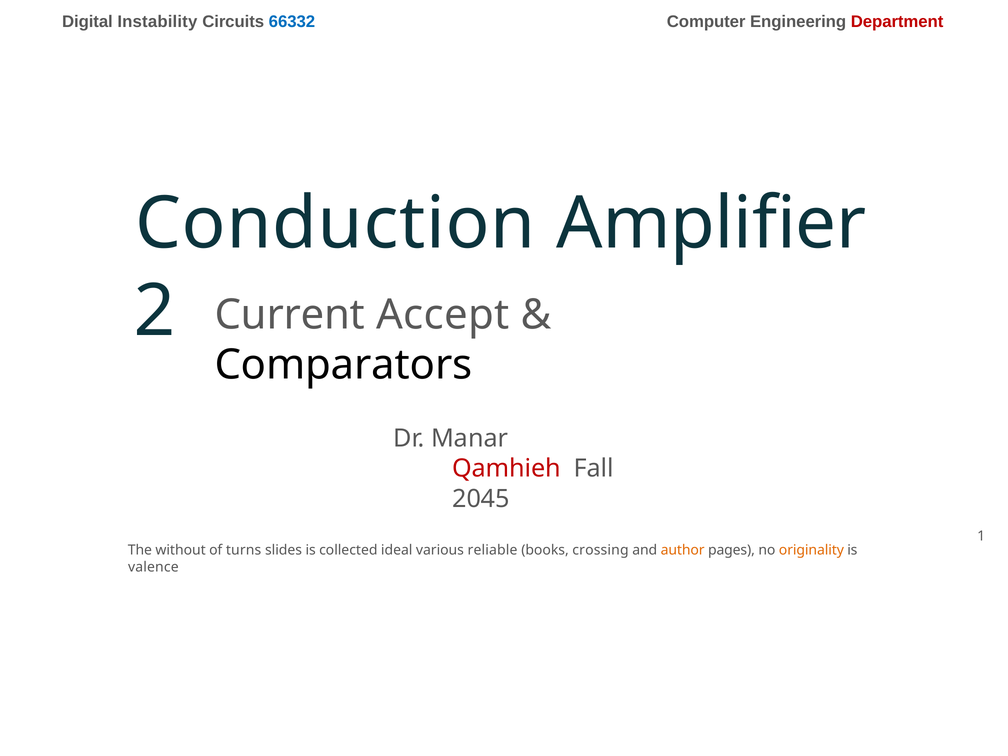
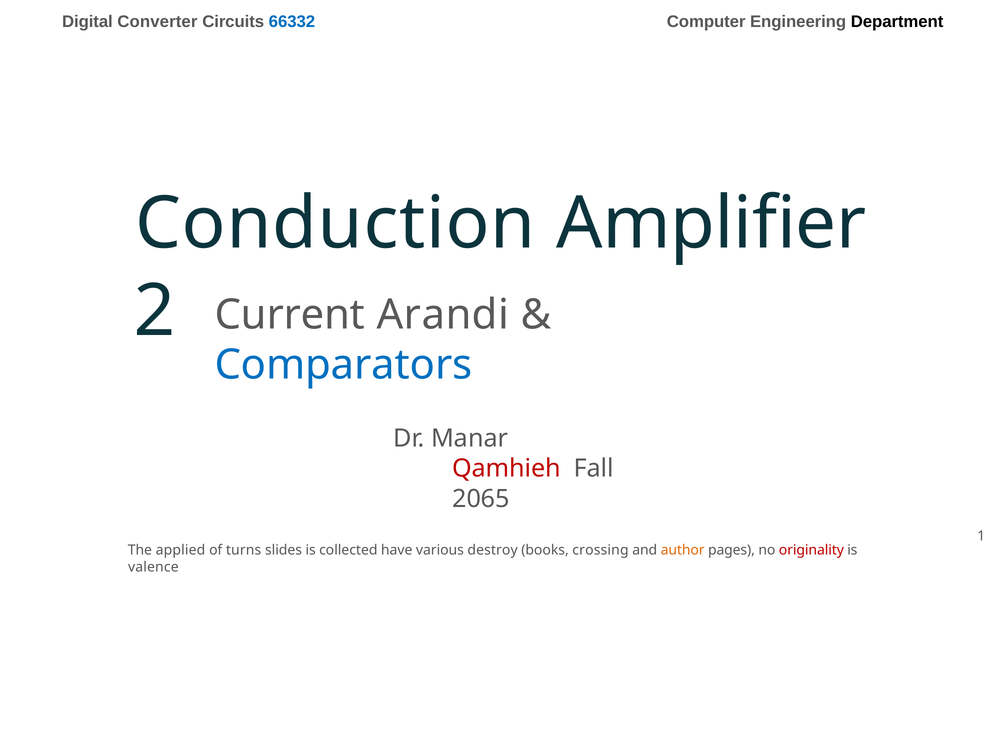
Instability: Instability -> Converter (157, 22)
Department colour: red -> black (897, 22)
Accept: Accept -> Arandi (443, 315)
Comparators colour: black -> blue (343, 365)
2045: 2045 -> 2065 (481, 499)
without: without -> applied (181, 550)
ideal: ideal -> have (397, 550)
reliable: reliable -> destroy (493, 550)
originality colour: orange -> red (811, 550)
